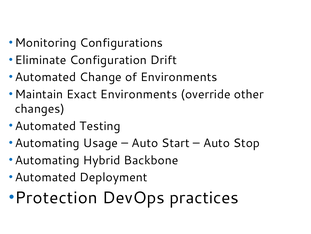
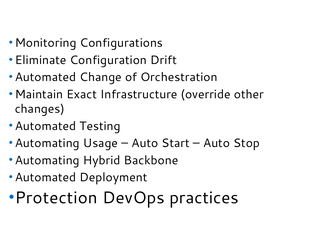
of Environments: Environments -> Orchestration (179, 77)
Exact Environments: Environments -> Infrastructure (139, 94)
